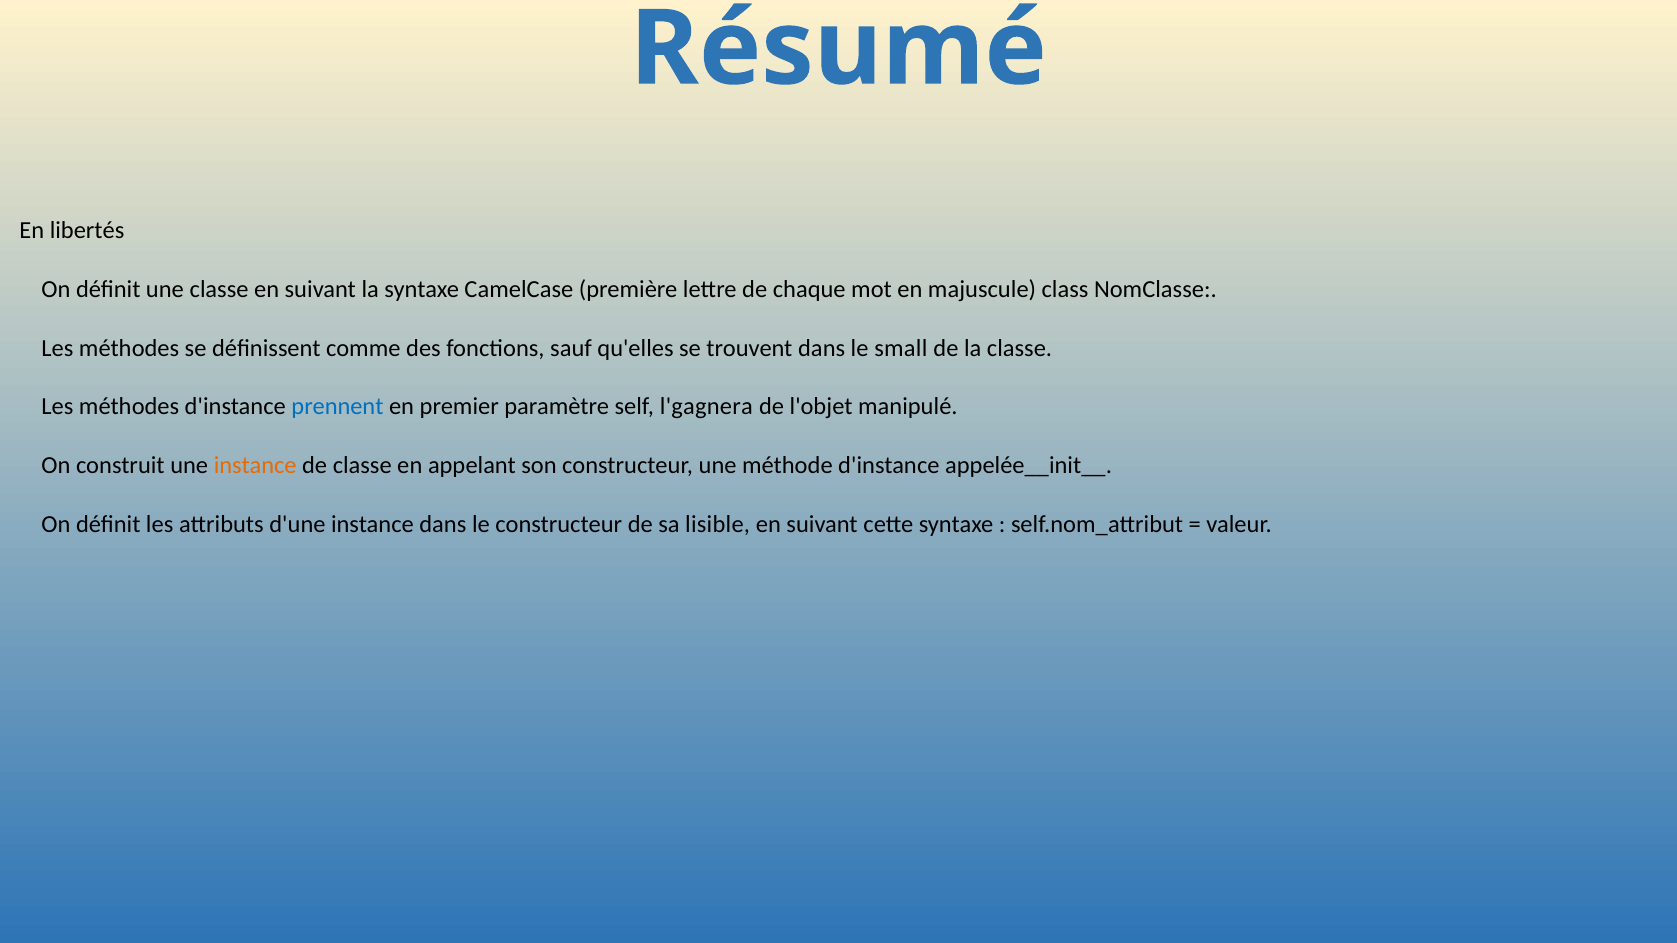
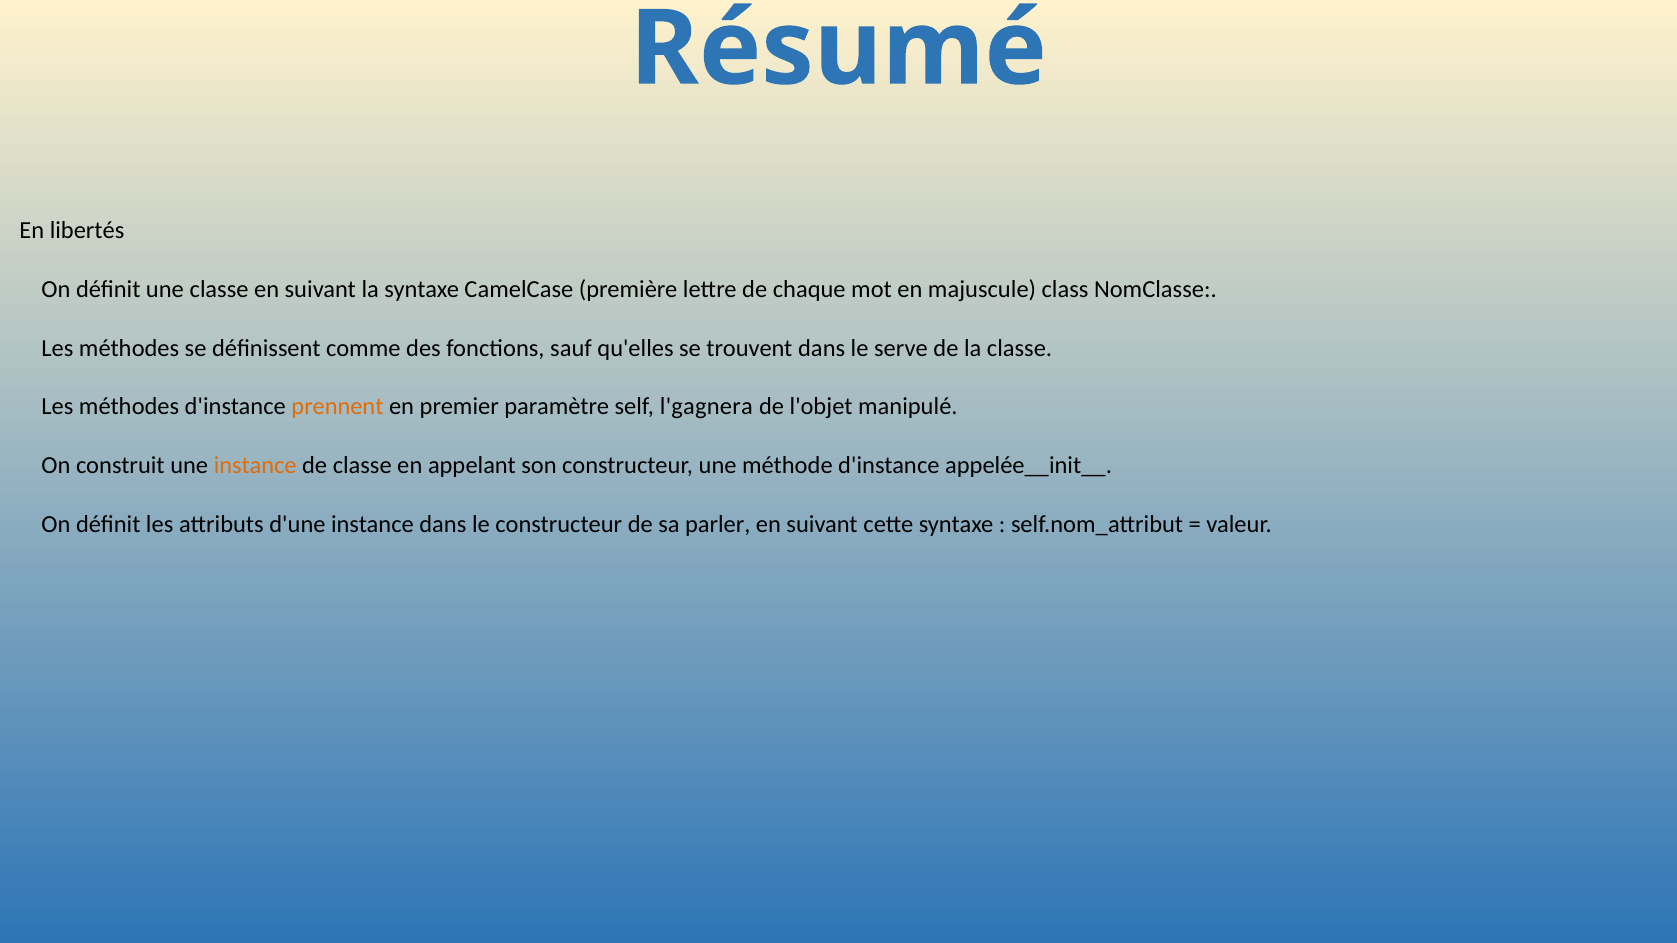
small: small -> serve (901, 348)
prennent colour: blue -> orange (337, 407)
lisible: lisible -> parler (718, 524)
